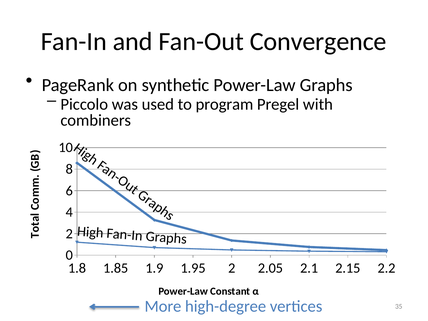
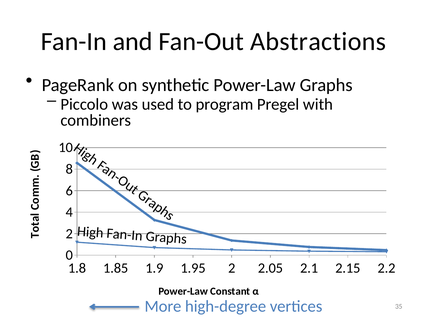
Convergence: Convergence -> Abstractions (318, 41)
